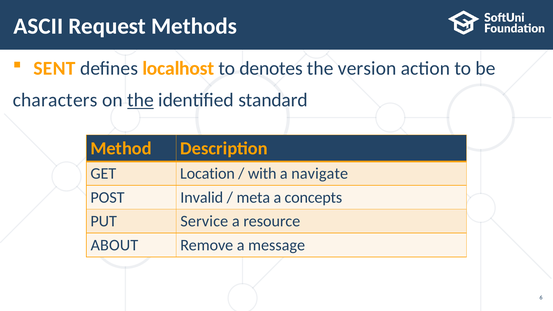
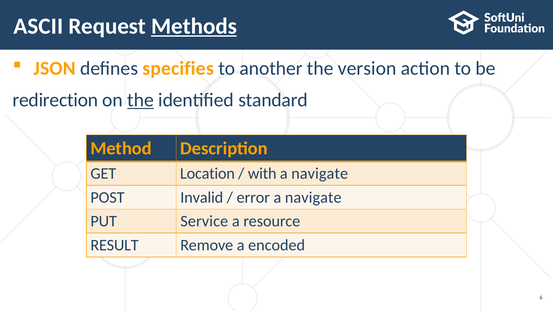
Methods underline: none -> present (194, 26)
SENT: SENT -> JSON (55, 69)
localhost: localhost -> specifies (178, 69)
denotes: denotes -> another (271, 69)
characters: characters -> redirection (55, 100)
meta: meta -> error (253, 198)
concepts: concepts -> navigate (313, 198)
ABOUT: ABOUT -> RESULT (115, 245)
message: message -> encoded (277, 245)
